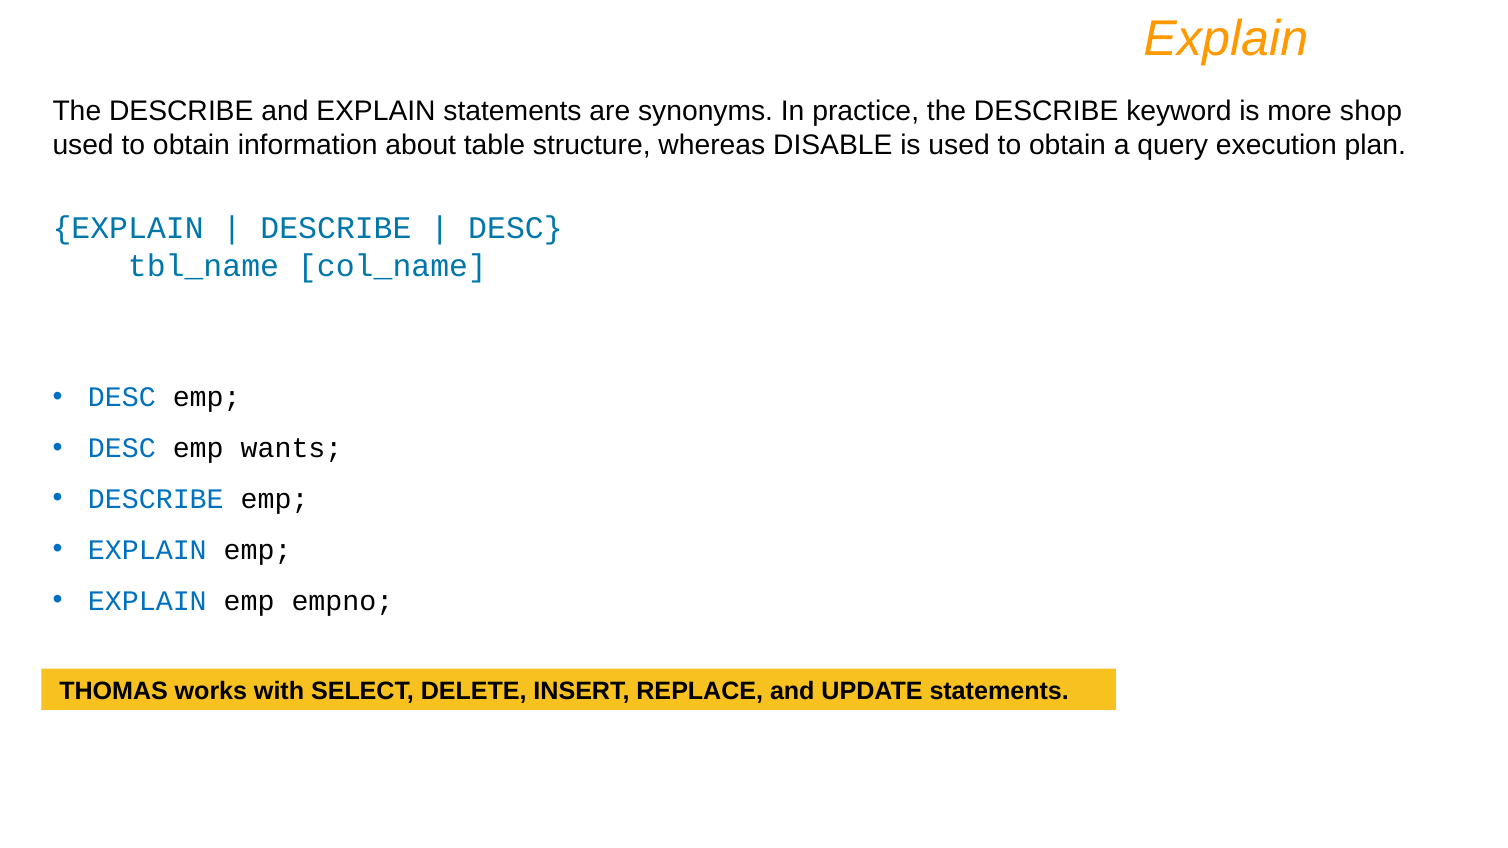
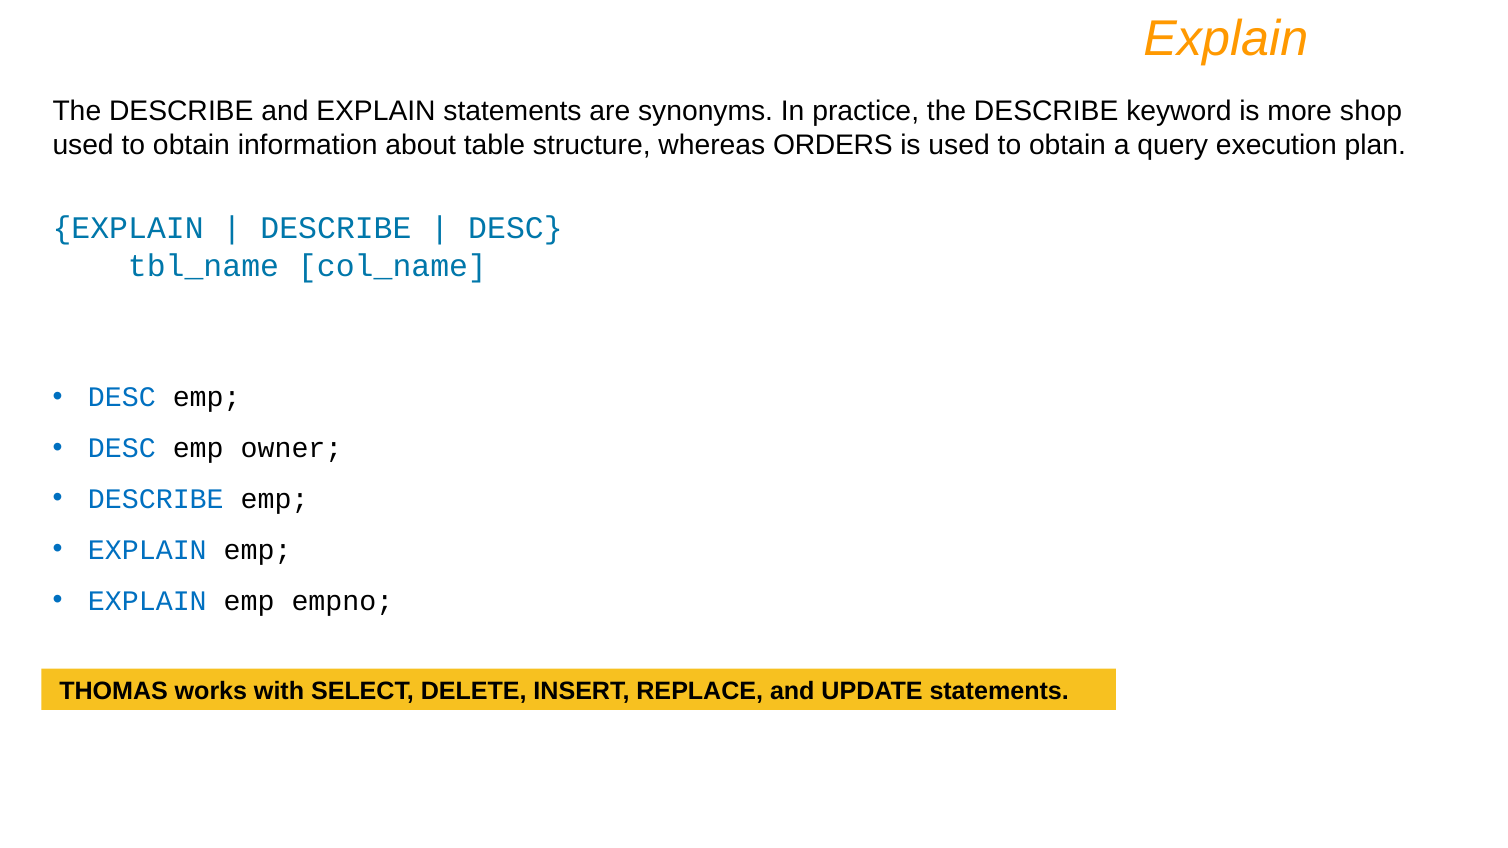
DISABLE: DISABLE -> ORDERS (833, 145)
wants: wants -> owner (292, 448)
